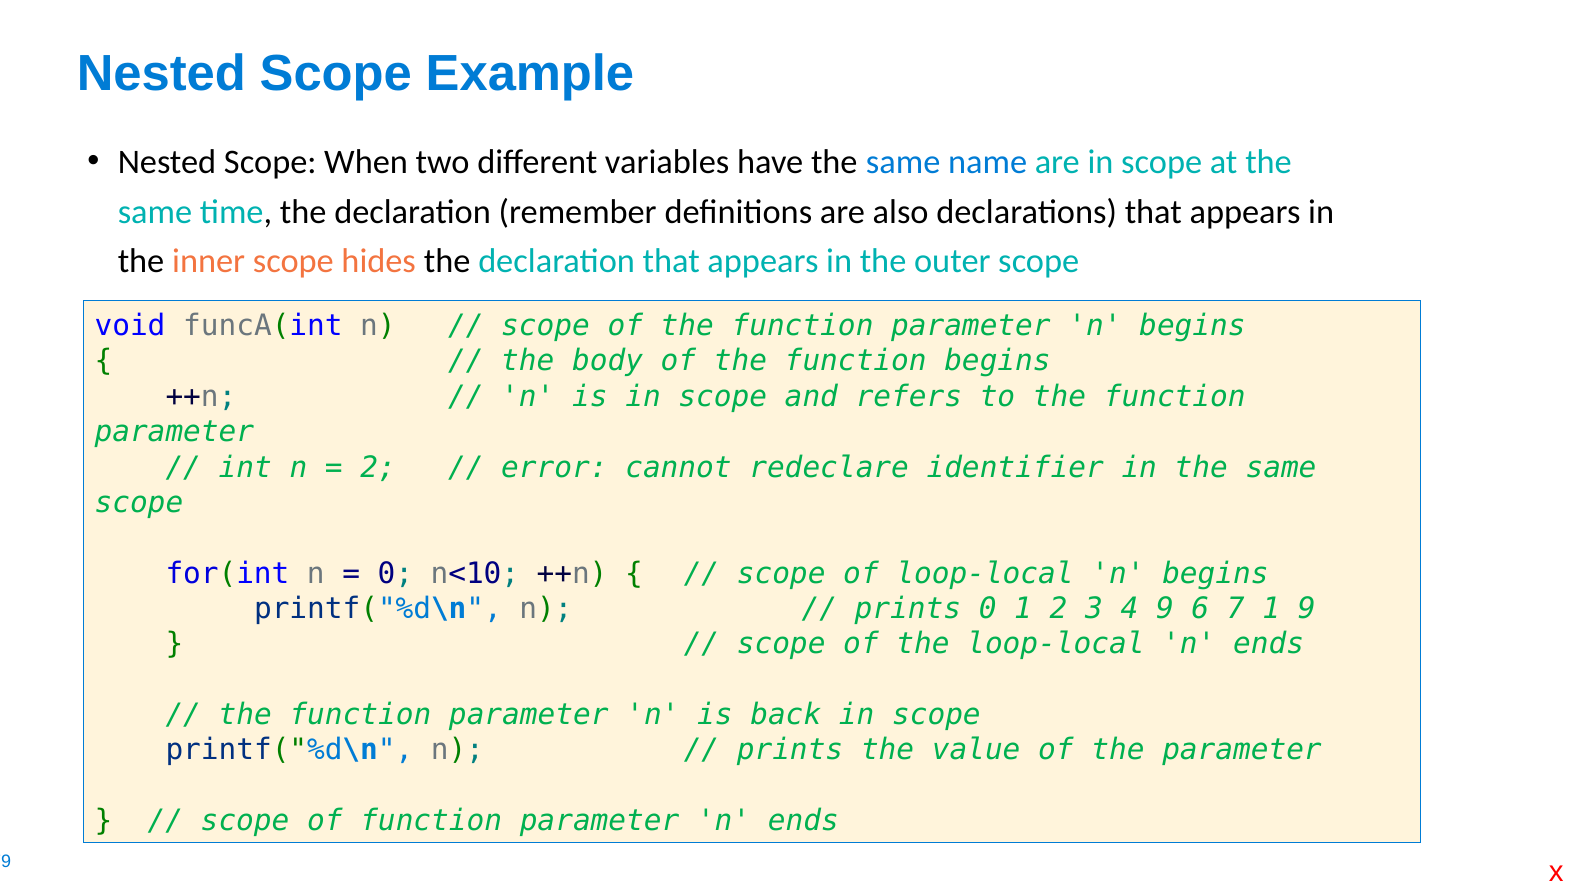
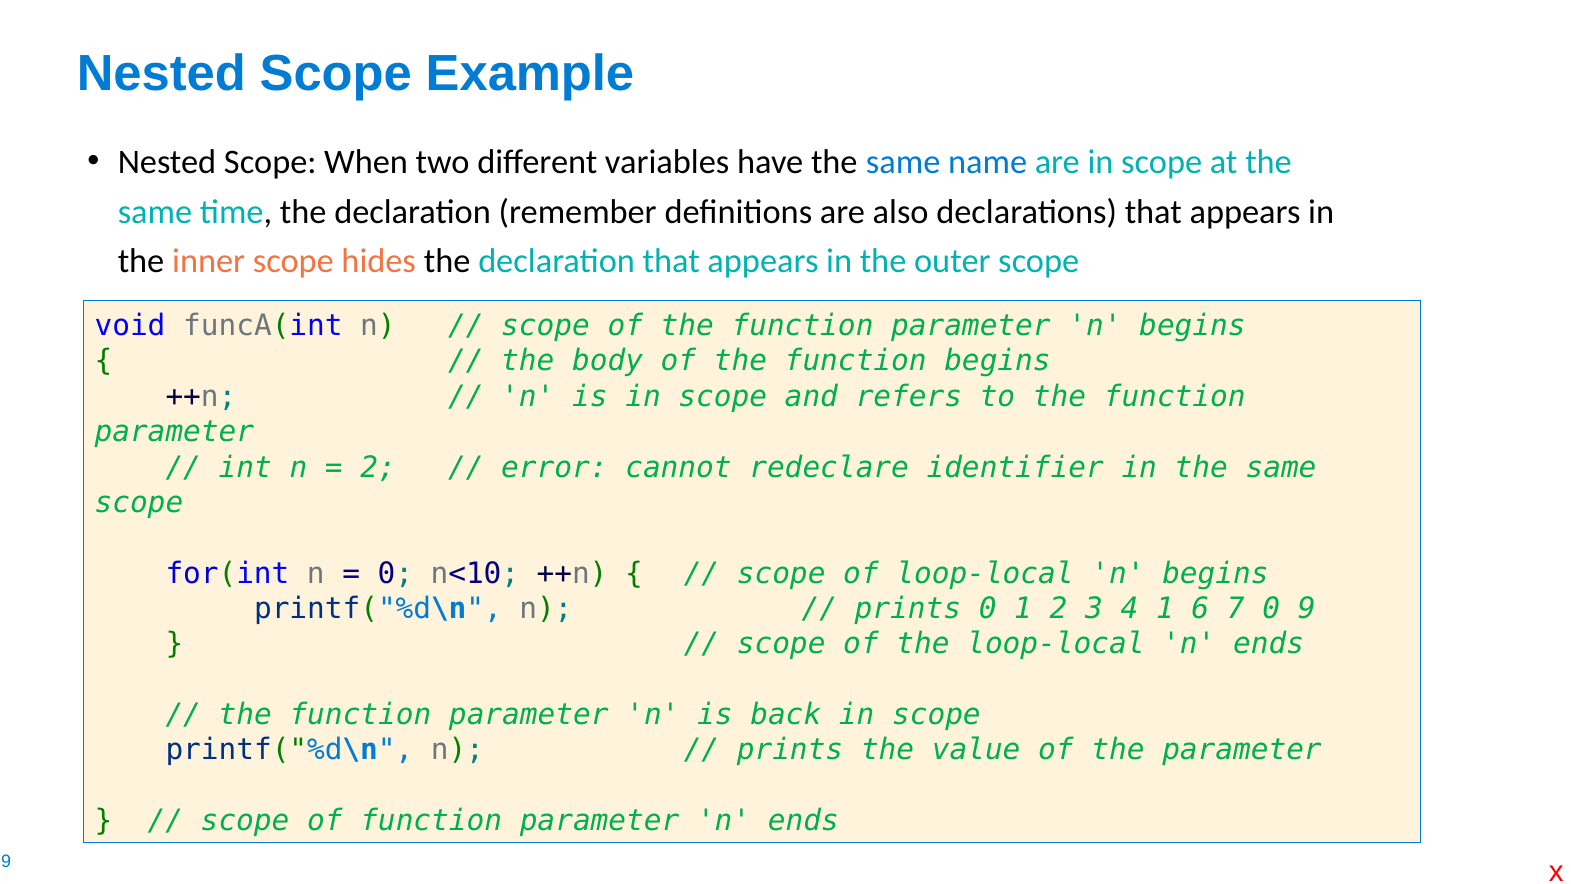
4 9: 9 -> 1 (1165, 609)
7 1: 1 -> 0 (1271, 609)
